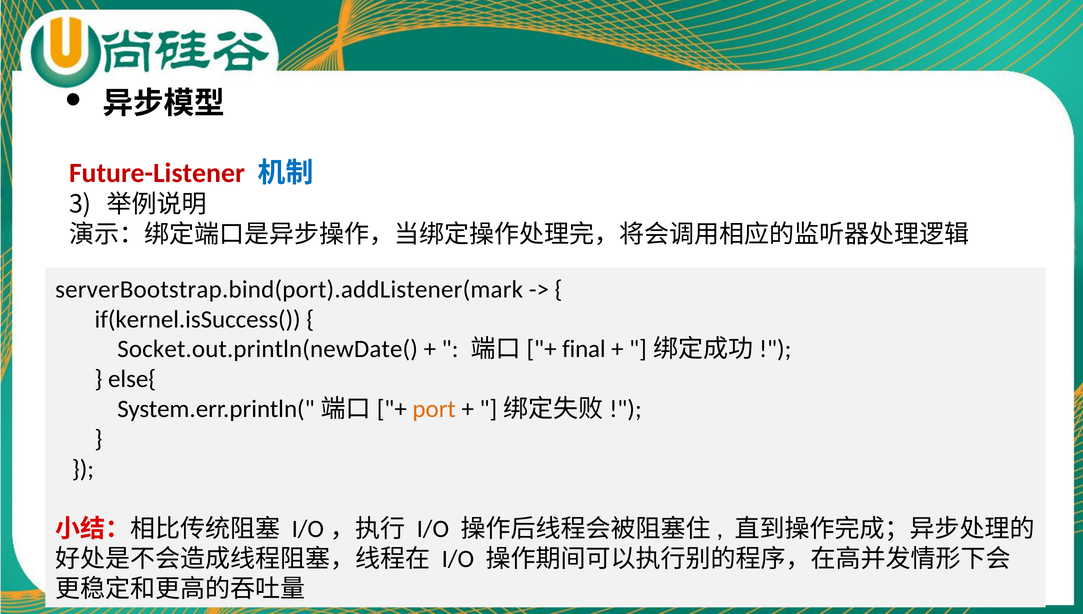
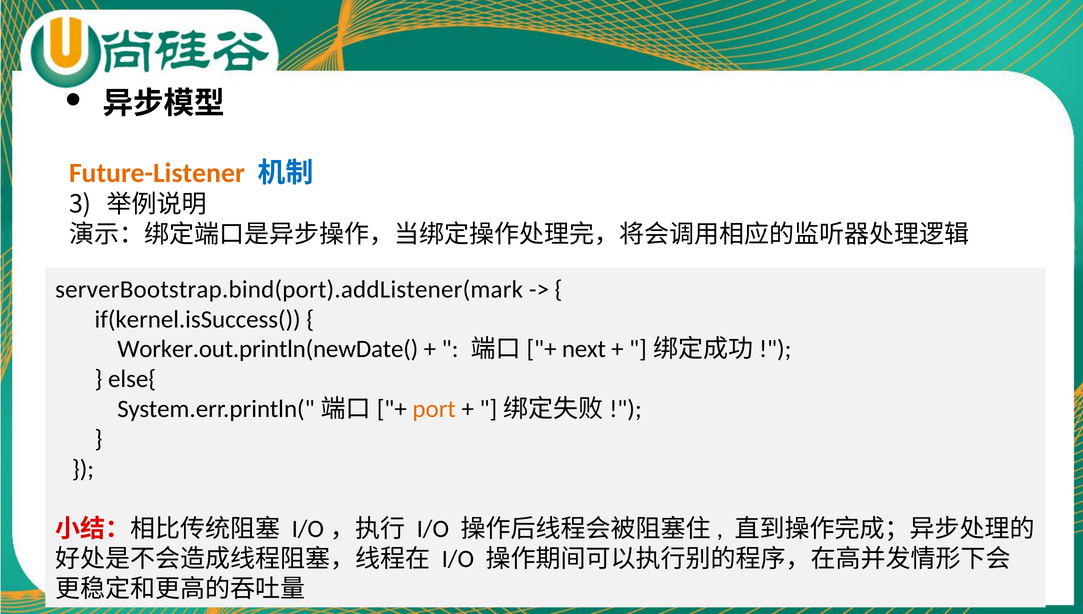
Future-Listener colour: red -> orange (157, 173)
Socket.out.println(newDate(: Socket.out.println(newDate( -> Worker.out.println(newDate( (268, 349)
final: final -> next (584, 349)
